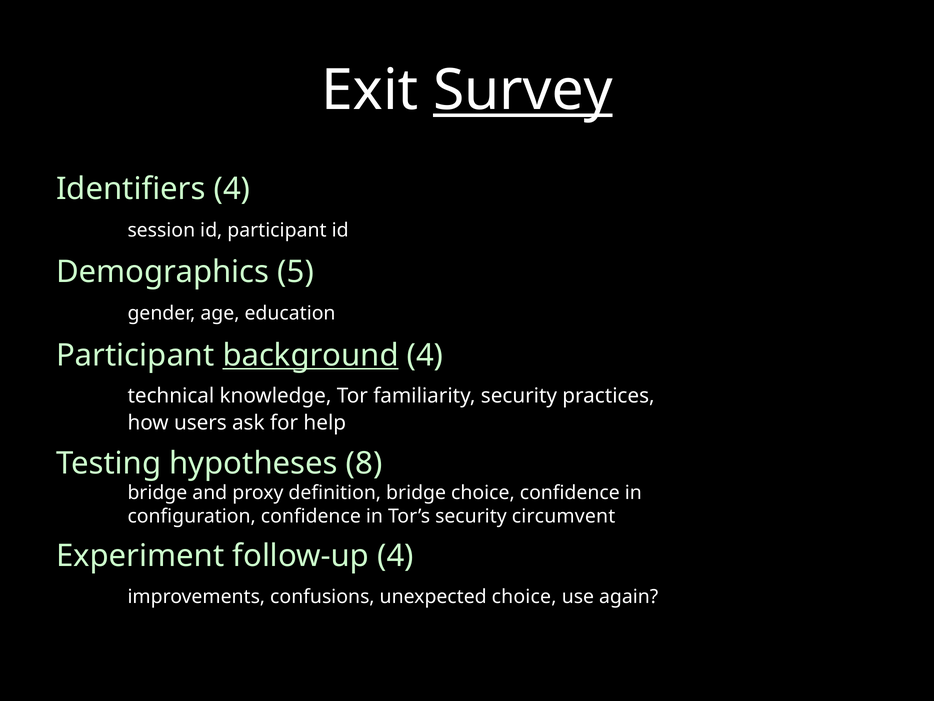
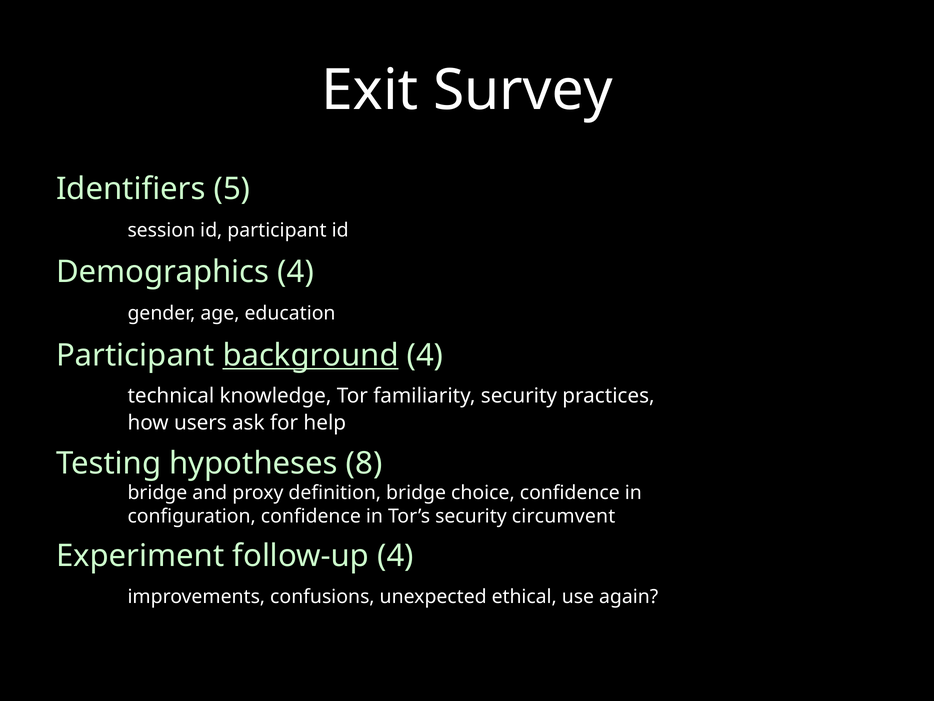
Survey underline: present -> none (523, 90)
Identifiers 4: 4 -> 5 (232, 189)
Demographics 5: 5 -> 4 (296, 272)
unexpected choice: choice -> ethical (524, 597)
